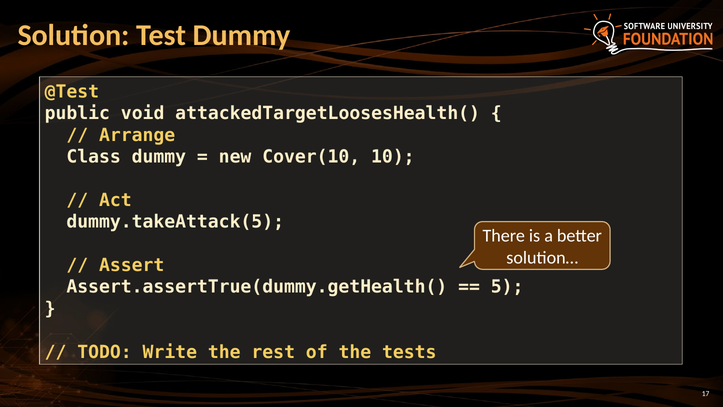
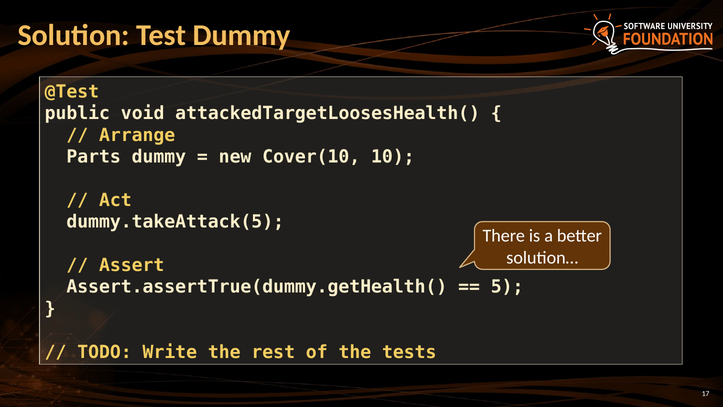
Class: Class -> Parts (94, 157)
